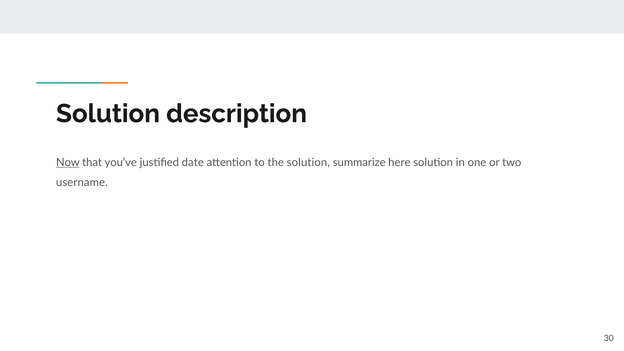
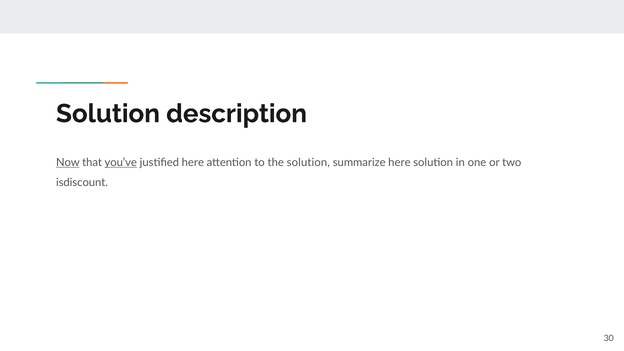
you’ve underline: none -> present (121, 162)
justified date: date -> here (193, 162)
username: username -> isdiscount (82, 183)
